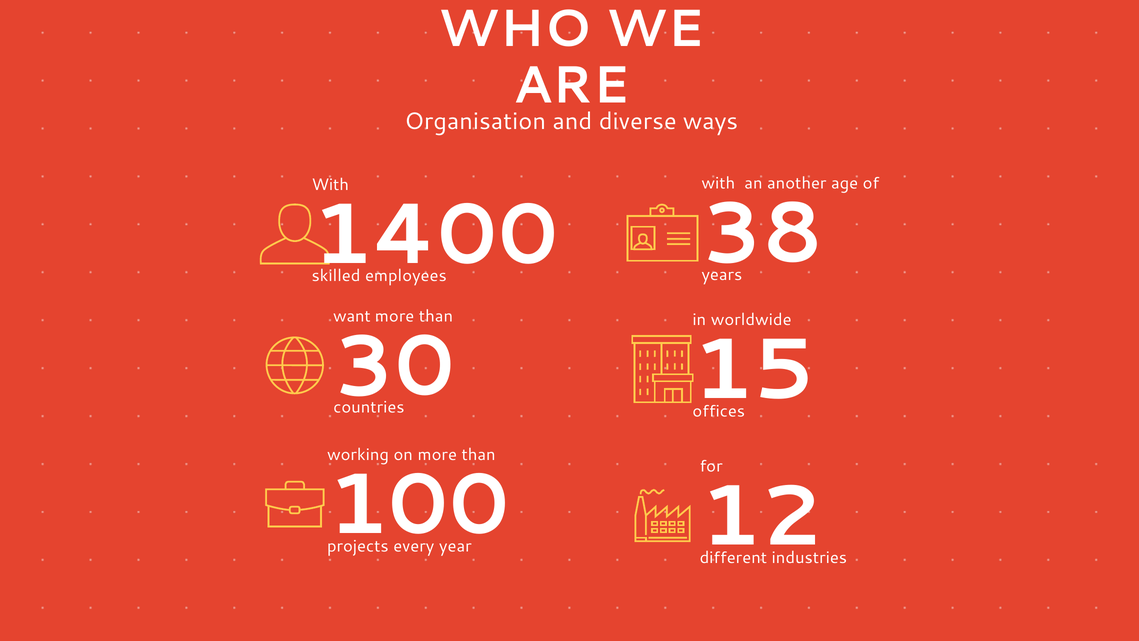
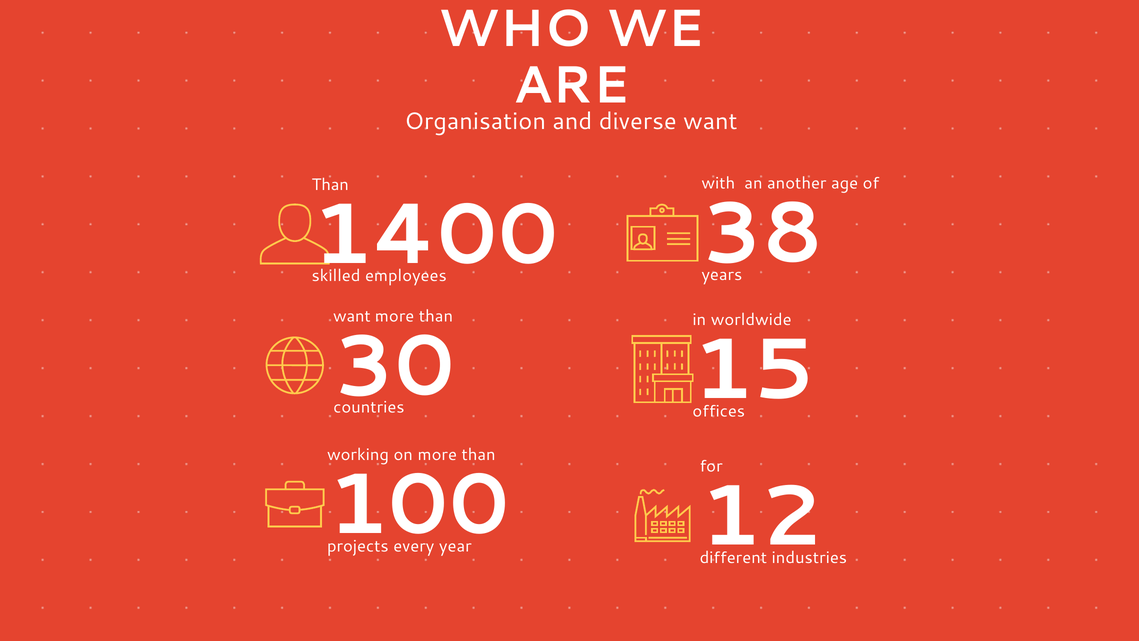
diverse ways: ways -> want (710, 121)
With: With -> Than (330, 185)
